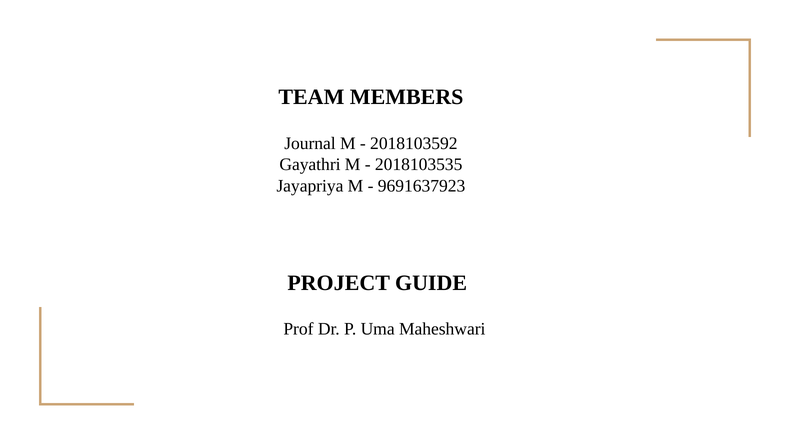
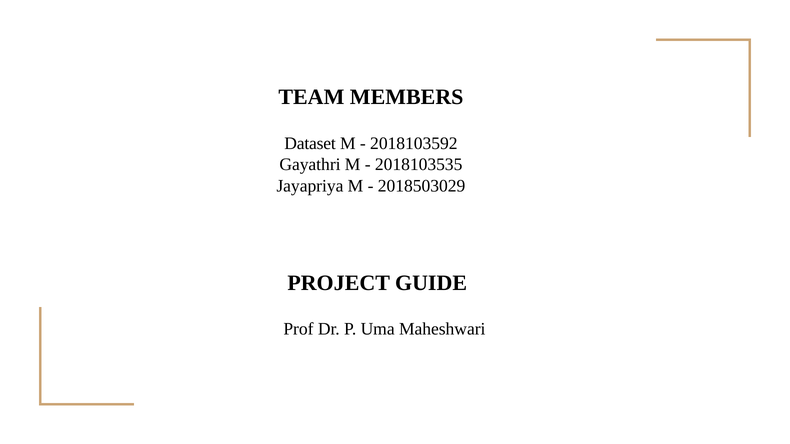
Journal: Journal -> Dataset (310, 144)
9691637923: 9691637923 -> 2018503029 (422, 186)
